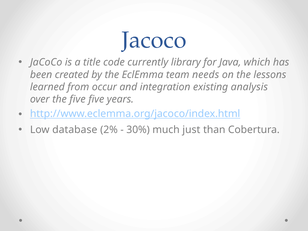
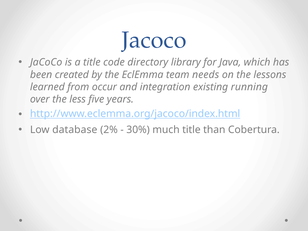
currently: currently -> directory (148, 62)
analysis: analysis -> running (249, 87)
the five: five -> less (78, 99)
much just: just -> title (191, 130)
